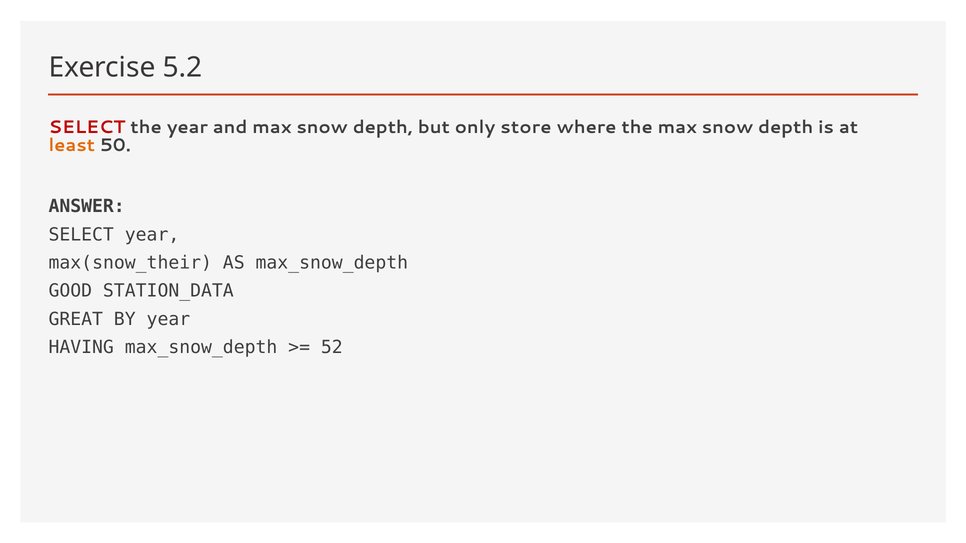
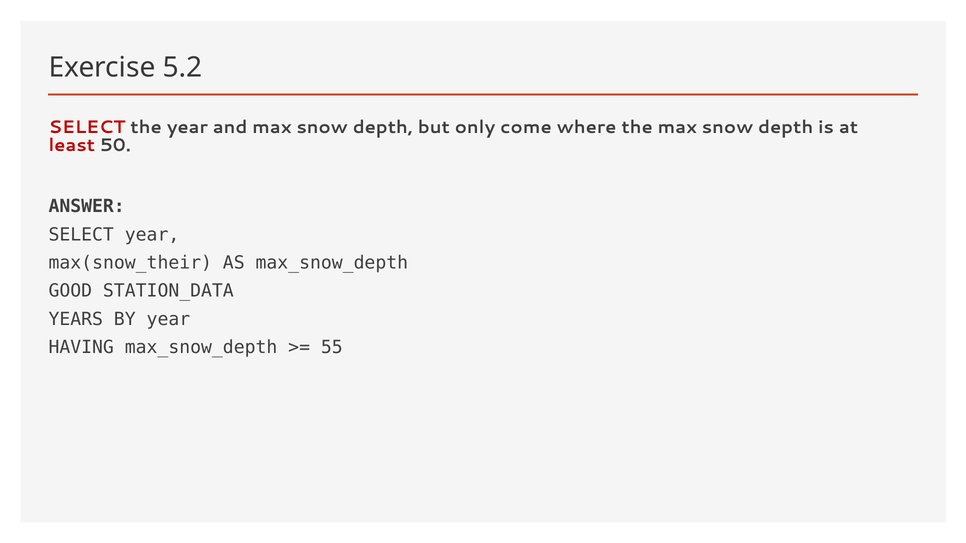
store: store -> come (526, 127)
least colour: orange -> red (72, 145)
GREAT: GREAT -> YEARS (76, 319)
52: 52 -> 55 (332, 347)
